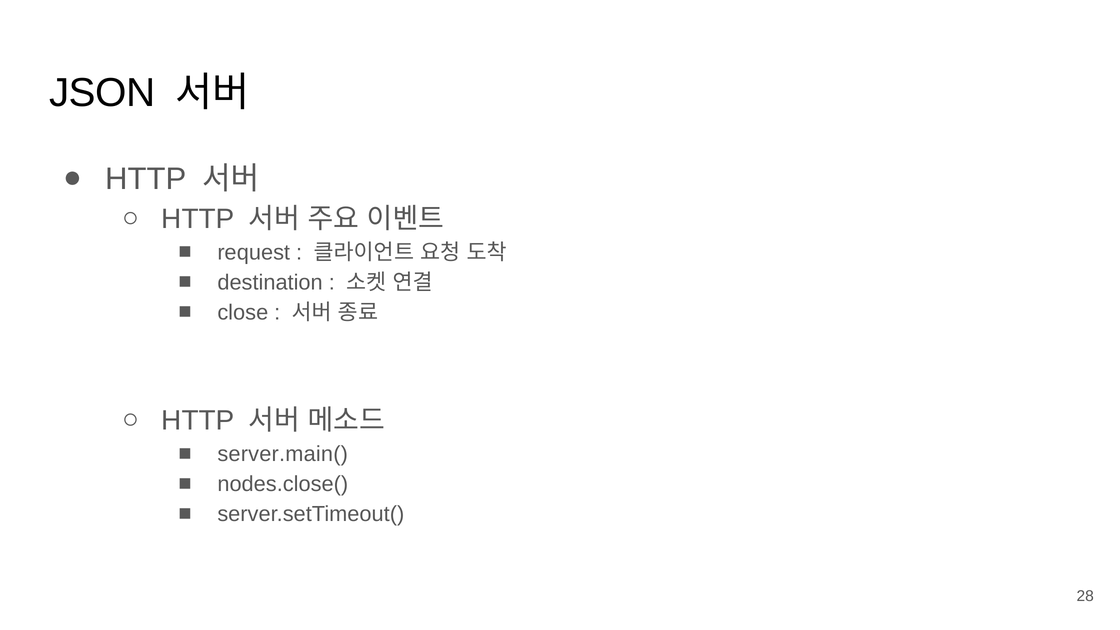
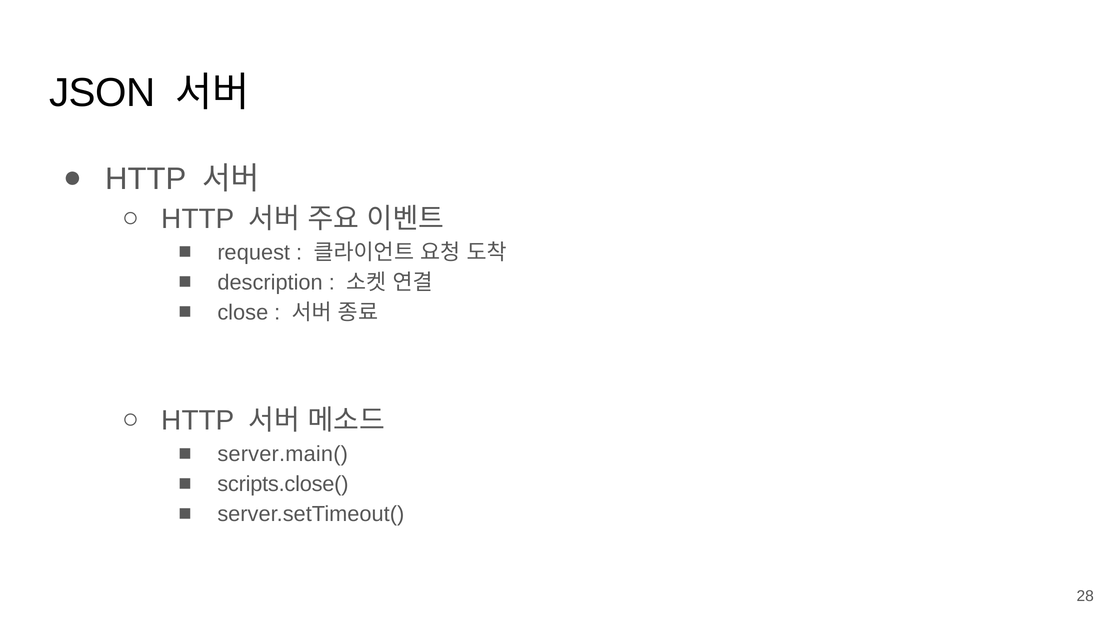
destination: destination -> description (270, 282)
nodes.close(: nodes.close( -> scripts.close( (283, 484)
